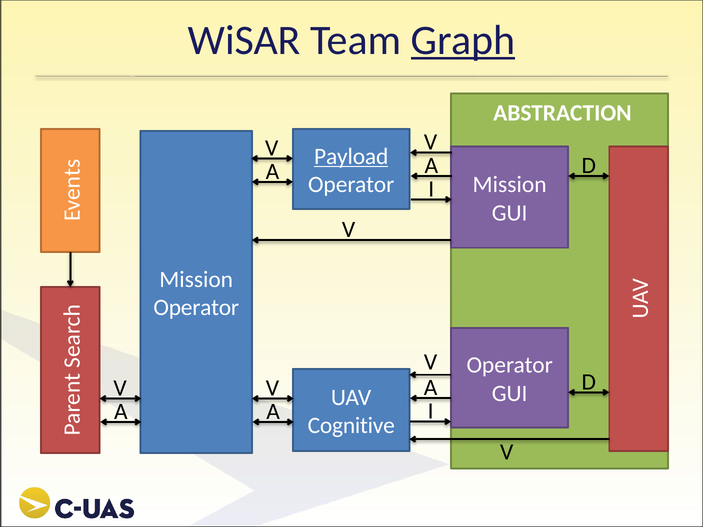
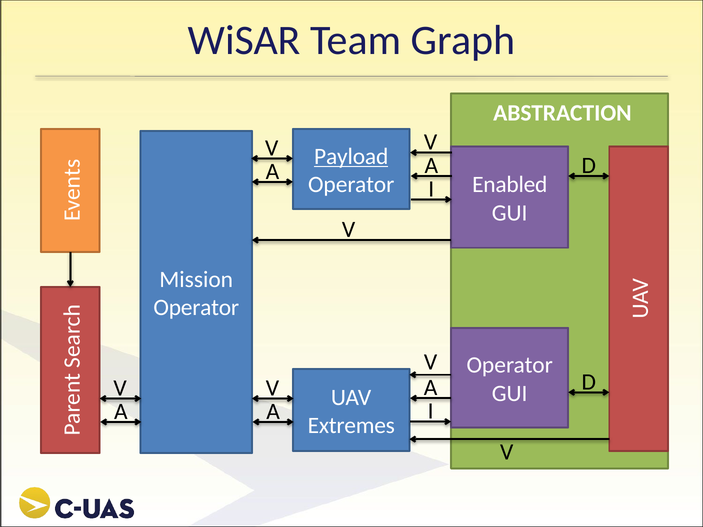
Graph underline: present -> none (463, 40)
Mission: Mission -> Enabled (510, 185)
Cognitive: Cognitive -> Extremes (351, 426)
